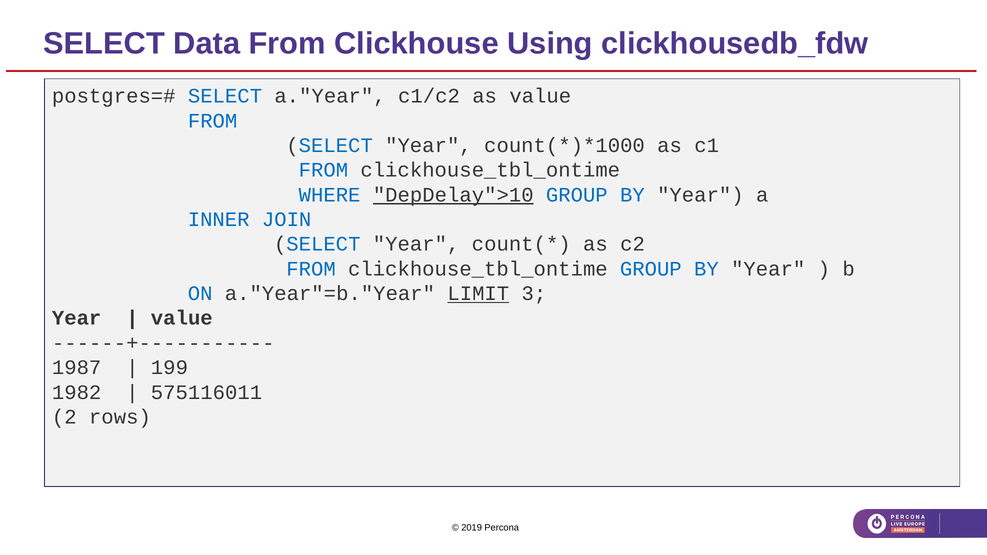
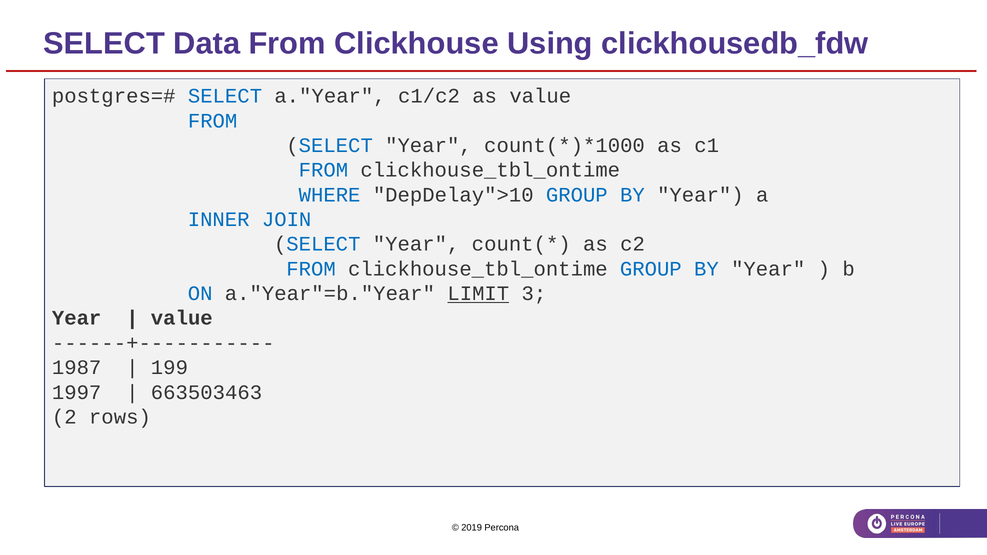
DepDelay">10 underline: present -> none (453, 195)
1982: 1982 -> 1997 (77, 392)
575116011: 575116011 -> 663503463 (206, 392)
